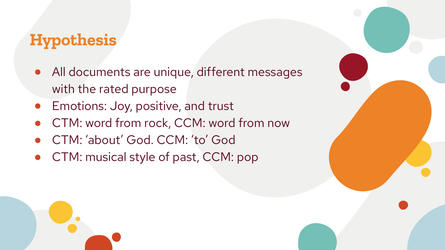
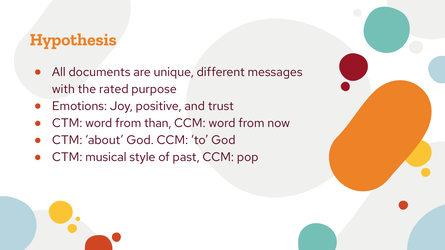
rock: rock -> than (158, 123)
